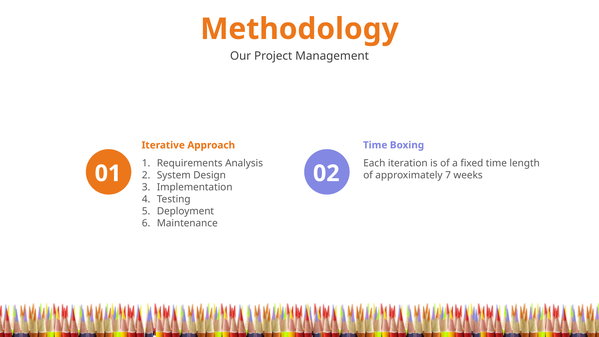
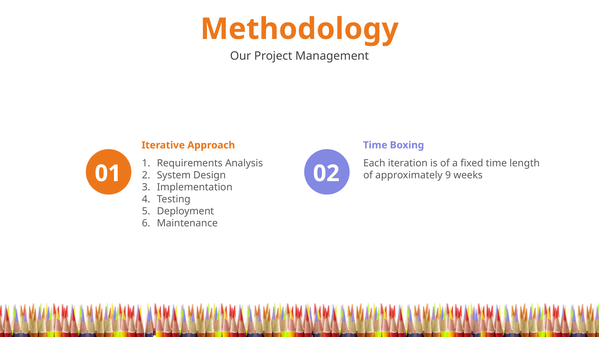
7: 7 -> 9 (448, 175)
